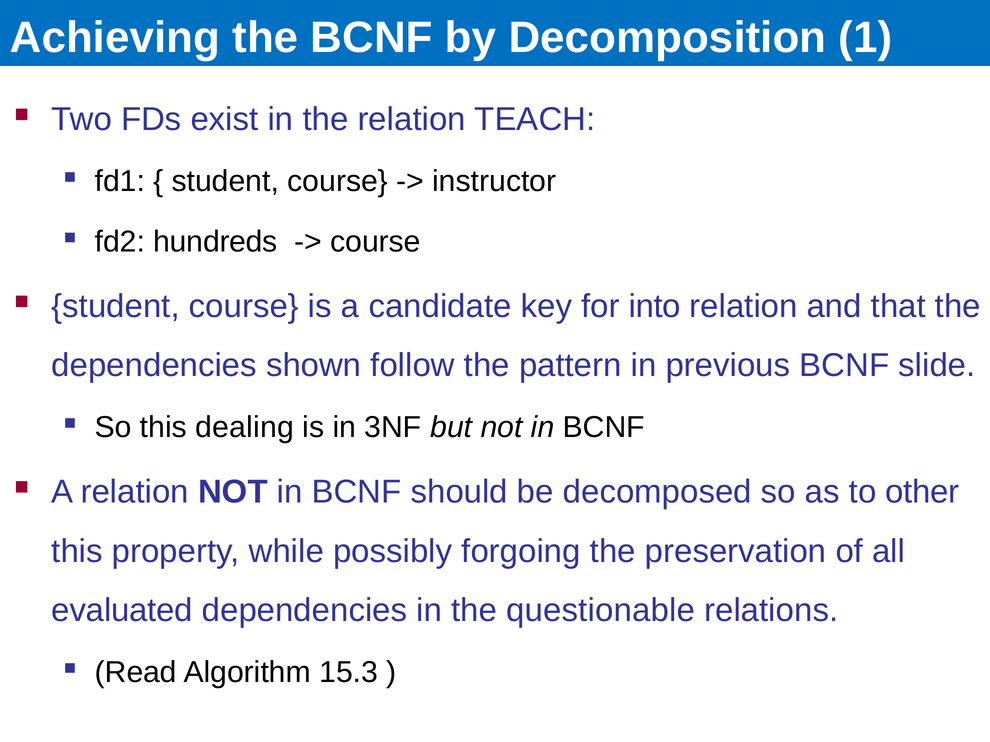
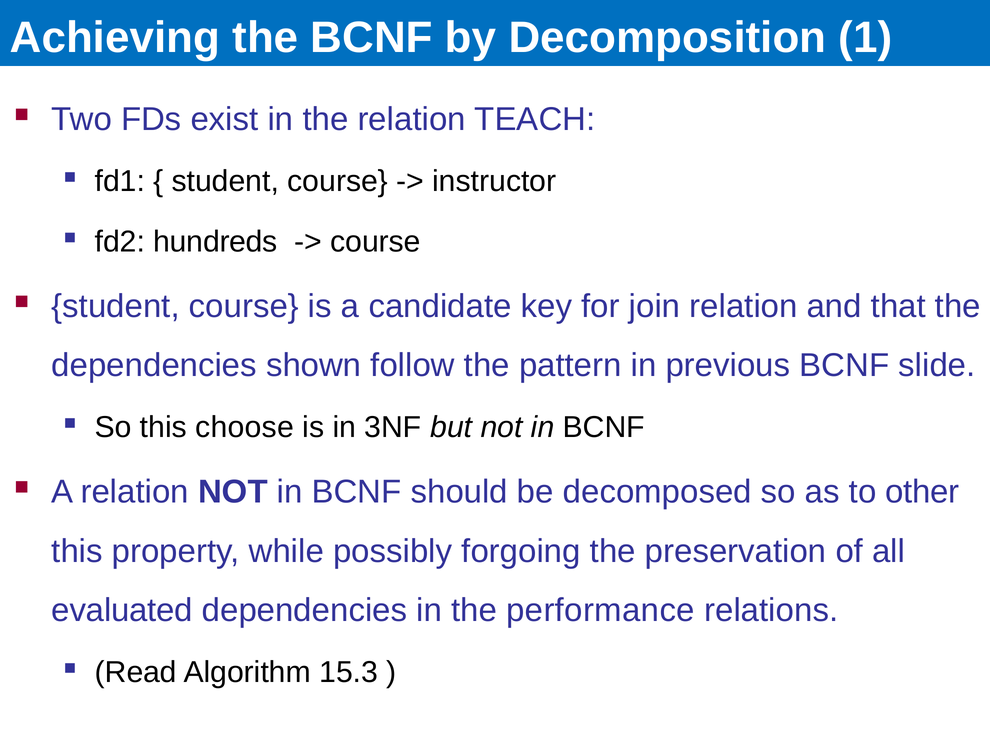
into: into -> join (655, 306)
dealing: dealing -> choose (245, 428)
questionable: questionable -> performance (601, 611)
